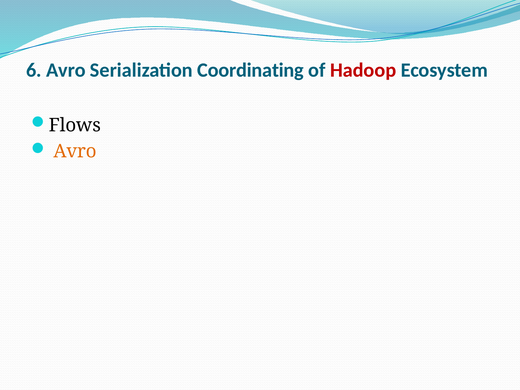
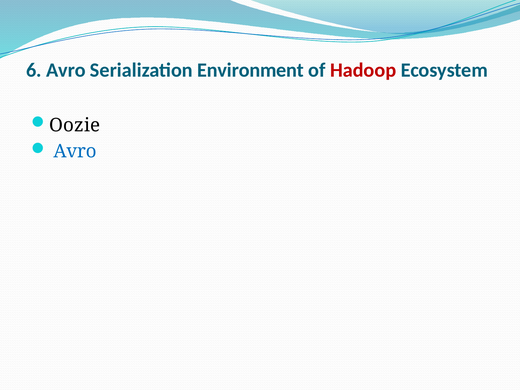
Coordinating: Coordinating -> Environment (251, 70)
Flows: Flows -> Oozie (75, 125)
Avro colour: orange -> blue (75, 151)
